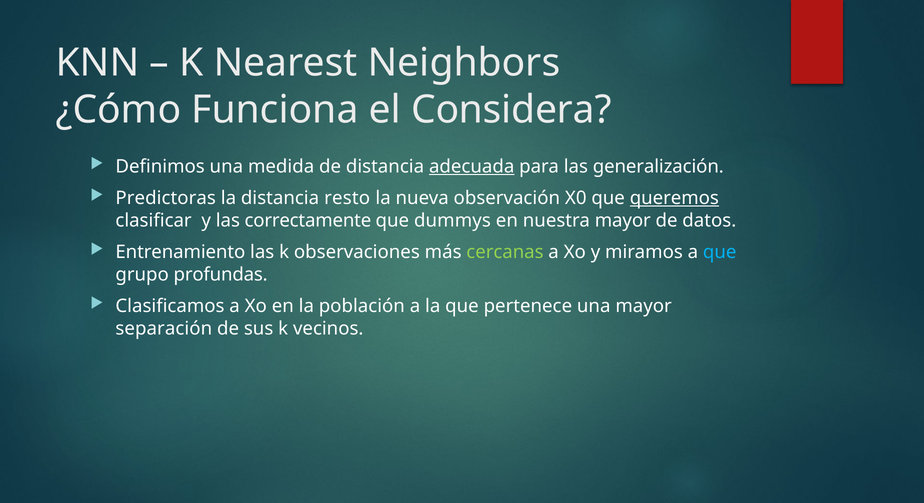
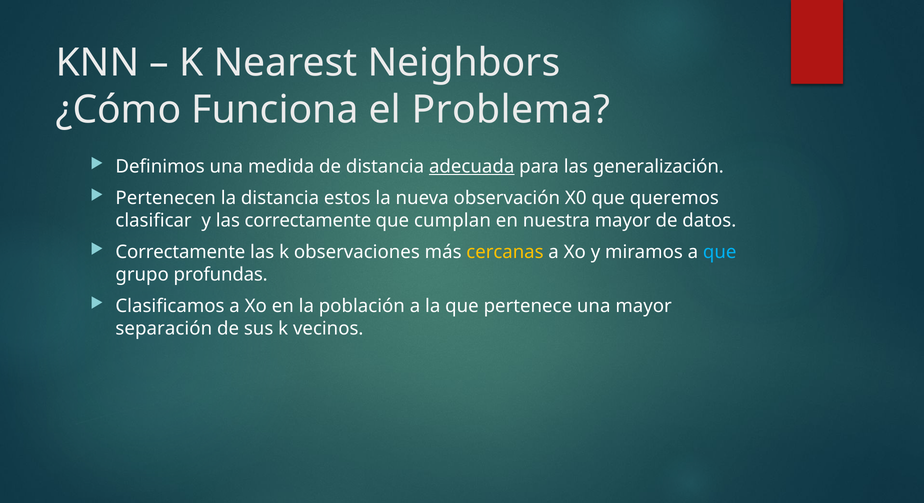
Considera: Considera -> Problema (511, 110)
Predictoras: Predictoras -> Pertenecen (166, 198)
resto: resto -> estos (347, 198)
queremos underline: present -> none (674, 198)
dummys: dummys -> cumplan (452, 220)
Entrenamiento: Entrenamiento -> Correctamente (180, 252)
cercanas colour: light green -> yellow (505, 252)
